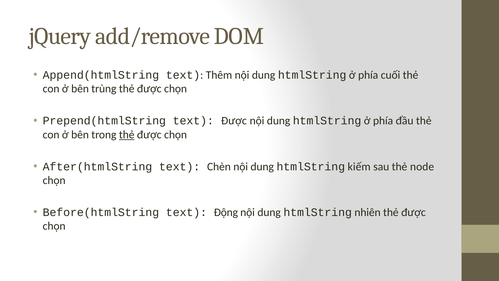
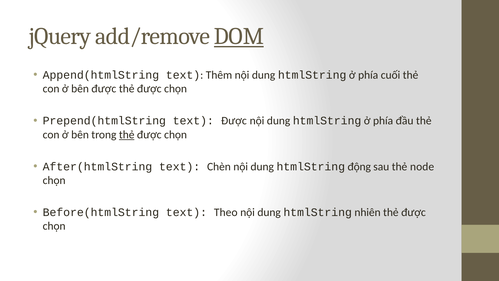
DOM underline: none -> present (239, 36)
bên trùng: trùng -> được (104, 89)
kiếm: kiếm -> động (359, 166)
Động: Động -> Theo (226, 212)
